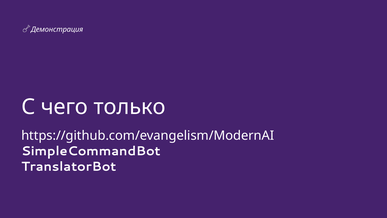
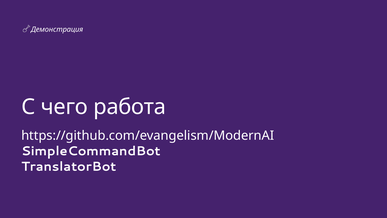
только: только -> работа (130, 107)
